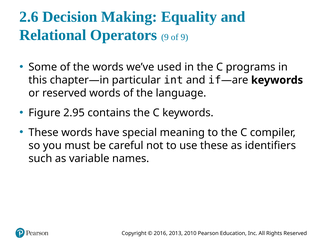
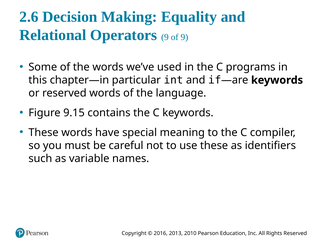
2.95: 2.95 -> 9.15 (74, 113)
